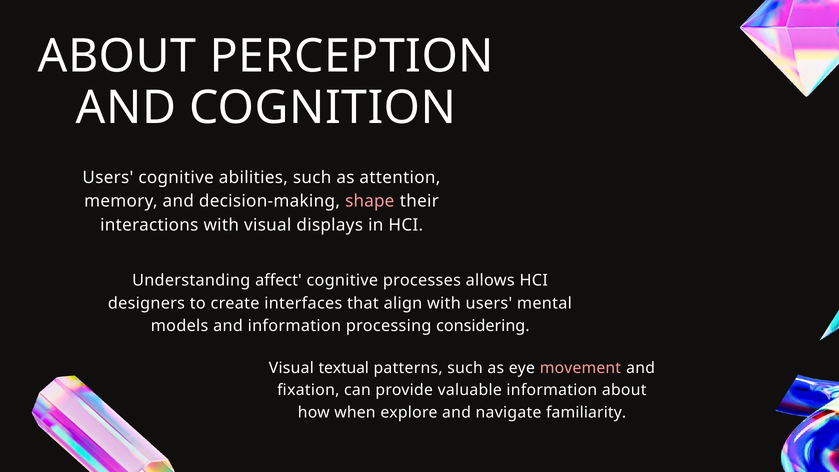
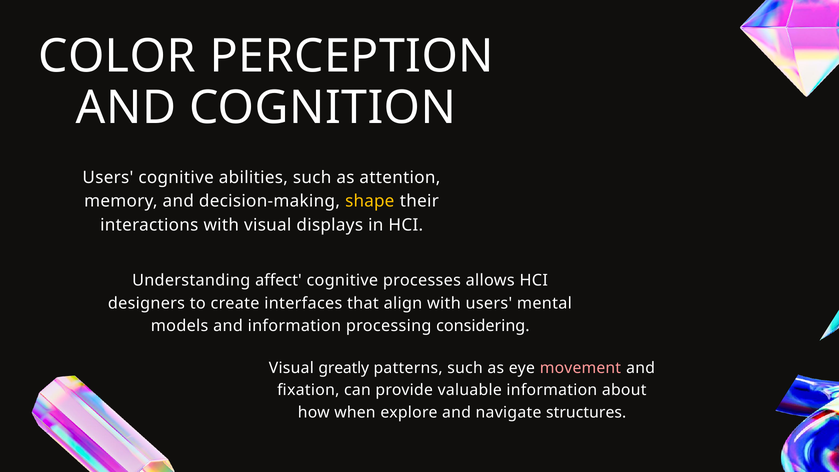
ABOUT: ABOUT -> COLOR (117, 56)
shape colour: pink -> yellow (370, 201)
textual: textual -> greatly (344, 368)
familiarity: familiarity -> structures (586, 412)
